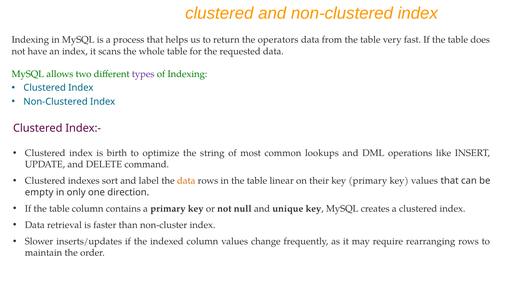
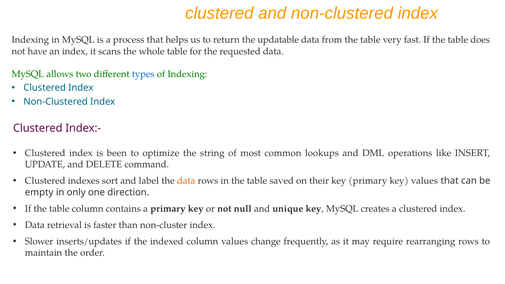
operators: operators -> updatable (278, 40)
types colour: purple -> blue (143, 74)
birth: birth -> been (117, 153)
linear: linear -> saved (282, 181)
